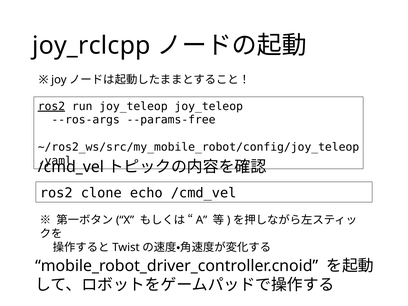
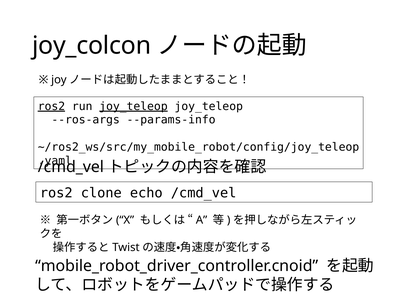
joy_rclcpp: joy_rclcpp -> joy_colcon (92, 46)
joy_teleop underline: none -> present (133, 106)
--params-free: --params-free -> --params-info (171, 120)
